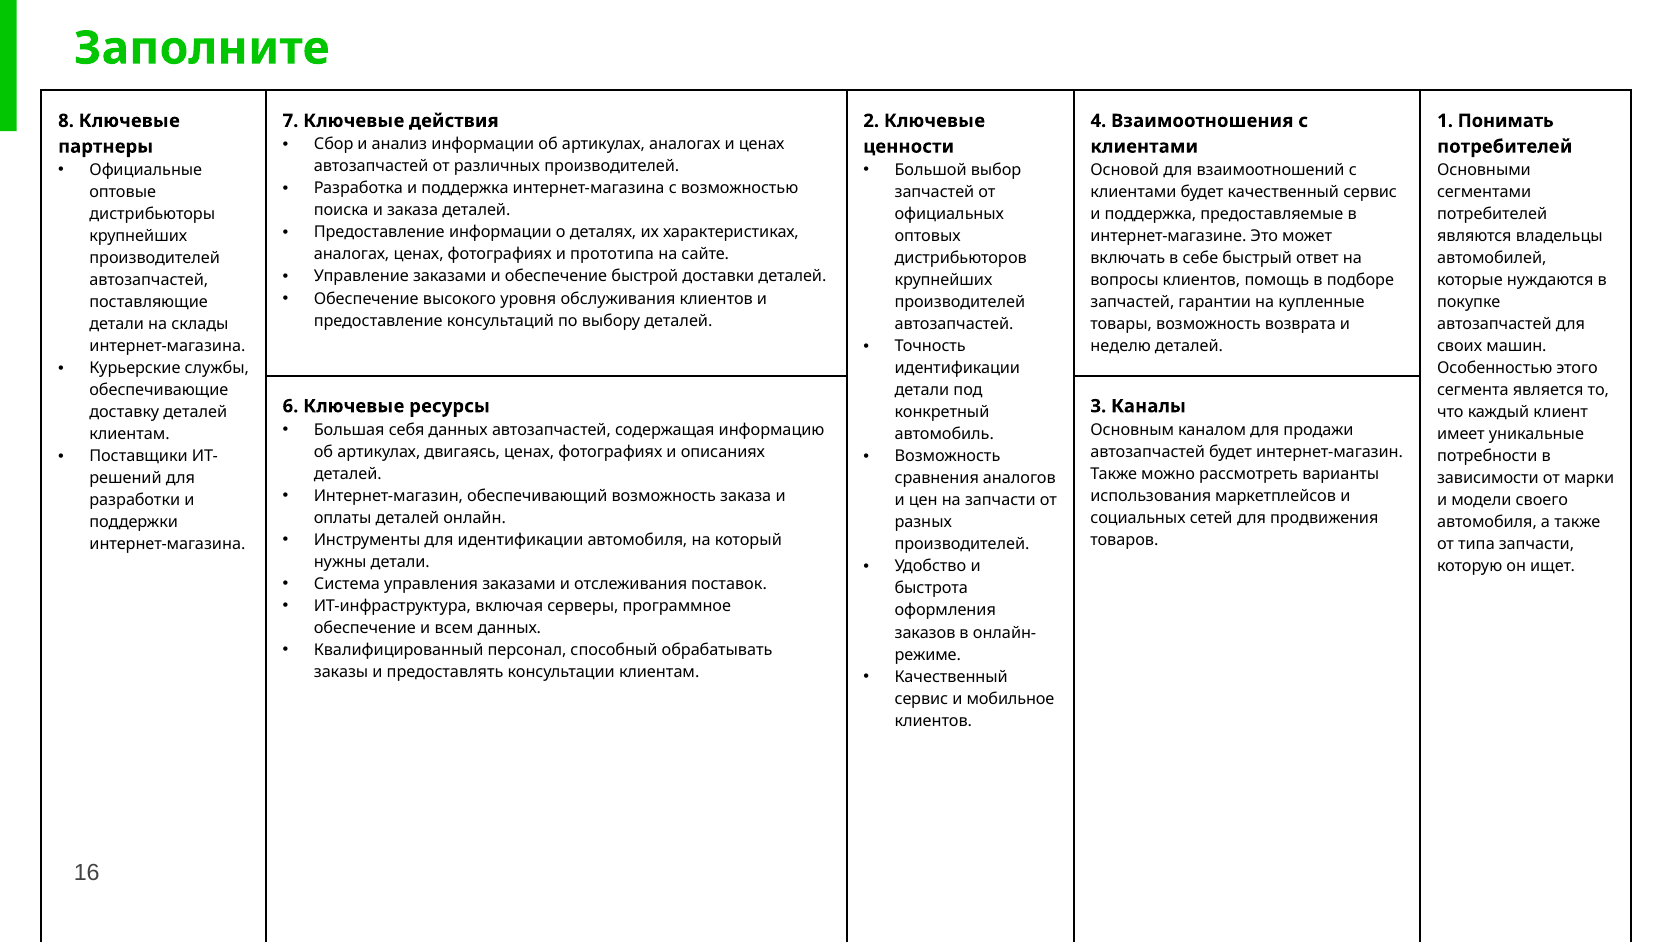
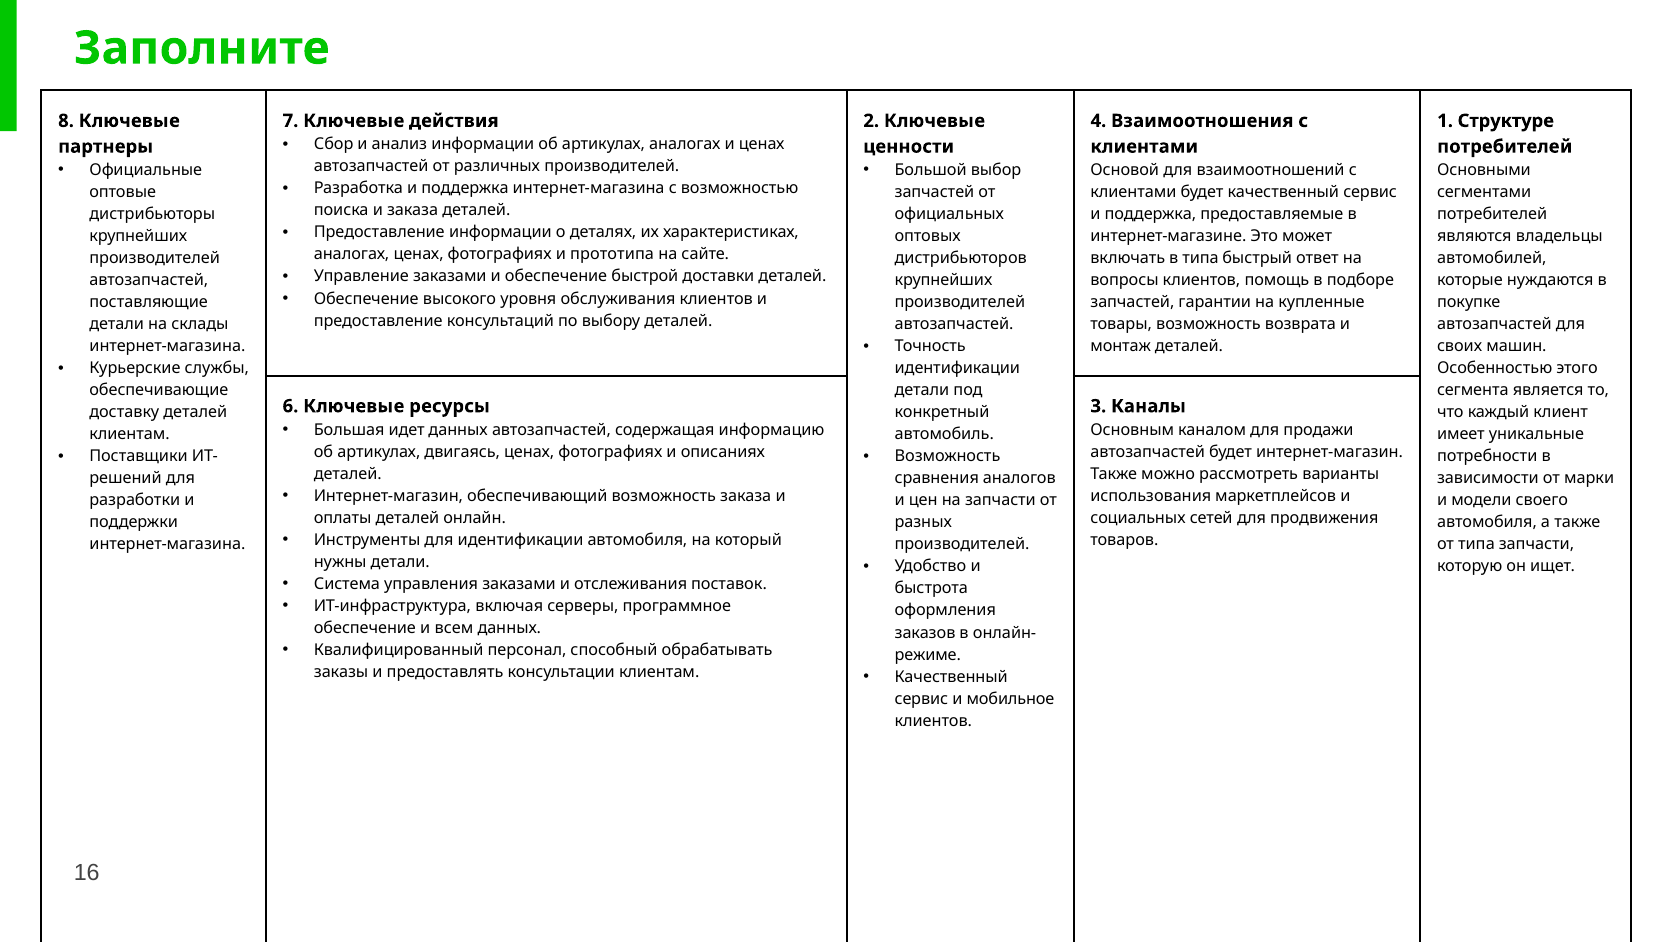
Понимать: Понимать -> Структуре (1506, 121)
в себе: себе -> типа (1201, 258)
неделю: неделю -> монтаж (1121, 346)
себя: себя -> идет (407, 430)
